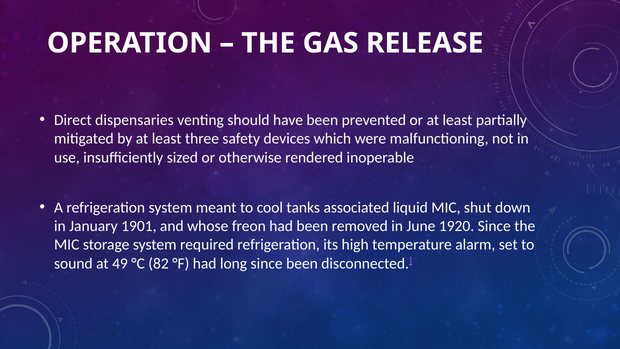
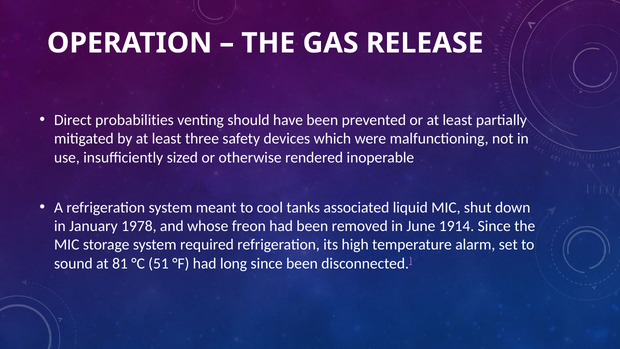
dispensaries: dispensaries -> probabilities (135, 120)
1901: 1901 -> 1978 (139, 226)
1920: 1920 -> 1914 (457, 226)
49: 49 -> 81 (120, 263)
82: 82 -> 51 (159, 263)
